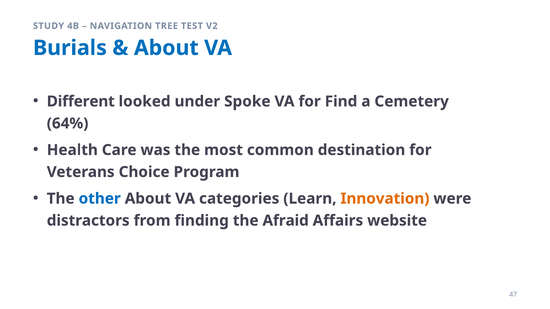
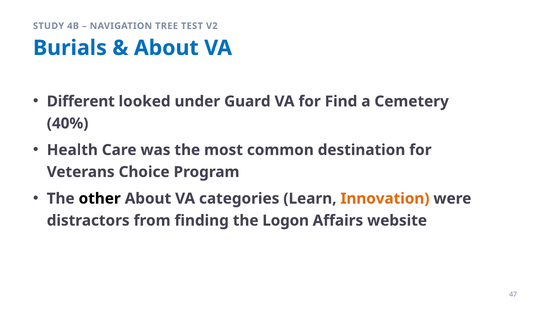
Spoke: Spoke -> Guard (247, 102)
64%: 64% -> 40% (68, 124)
other colour: blue -> black (100, 199)
Afraid: Afraid -> Logon (286, 221)
